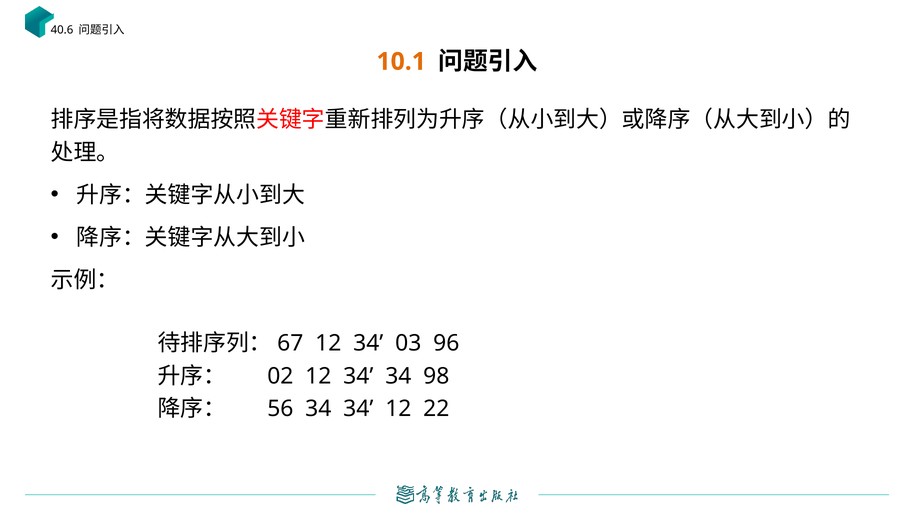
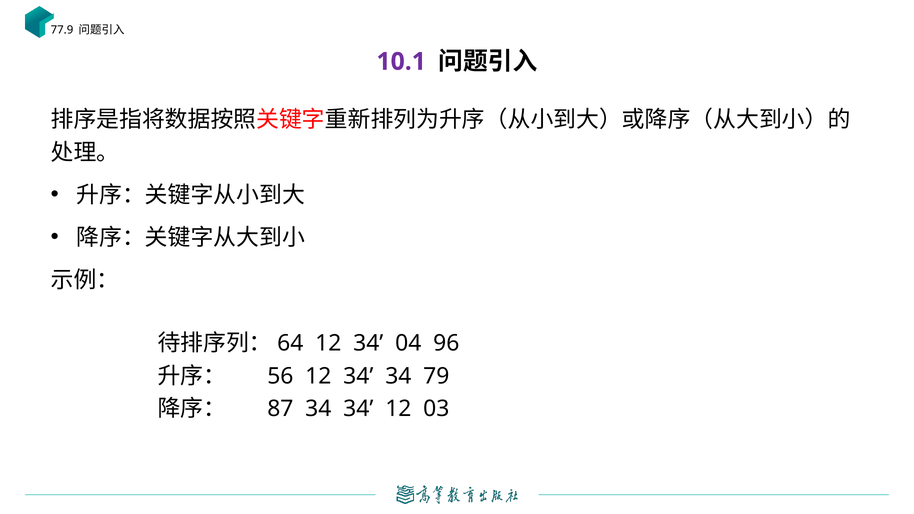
40.6: 40.6 -> 77.9 (62, 30)
10.1 colour: orange -> purple (401, 62)
67: 67 -> 64 (290, 343)
03: 03 -> 04 (408, 343)
02: 02 -> 56 (280, 376)
98: 98 -> 79 (436, 376)
56: 56 -> 87 (280, 409)
22: 22 -> 03 (436, 409)
